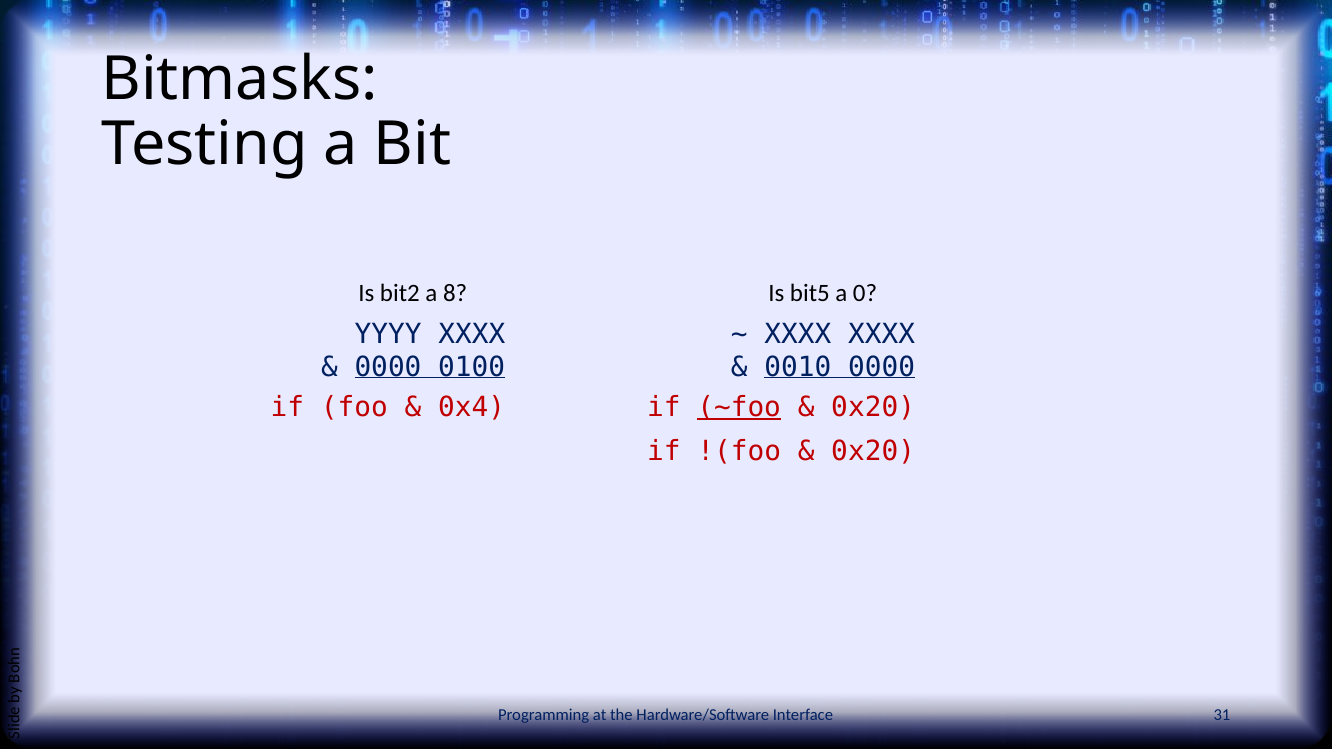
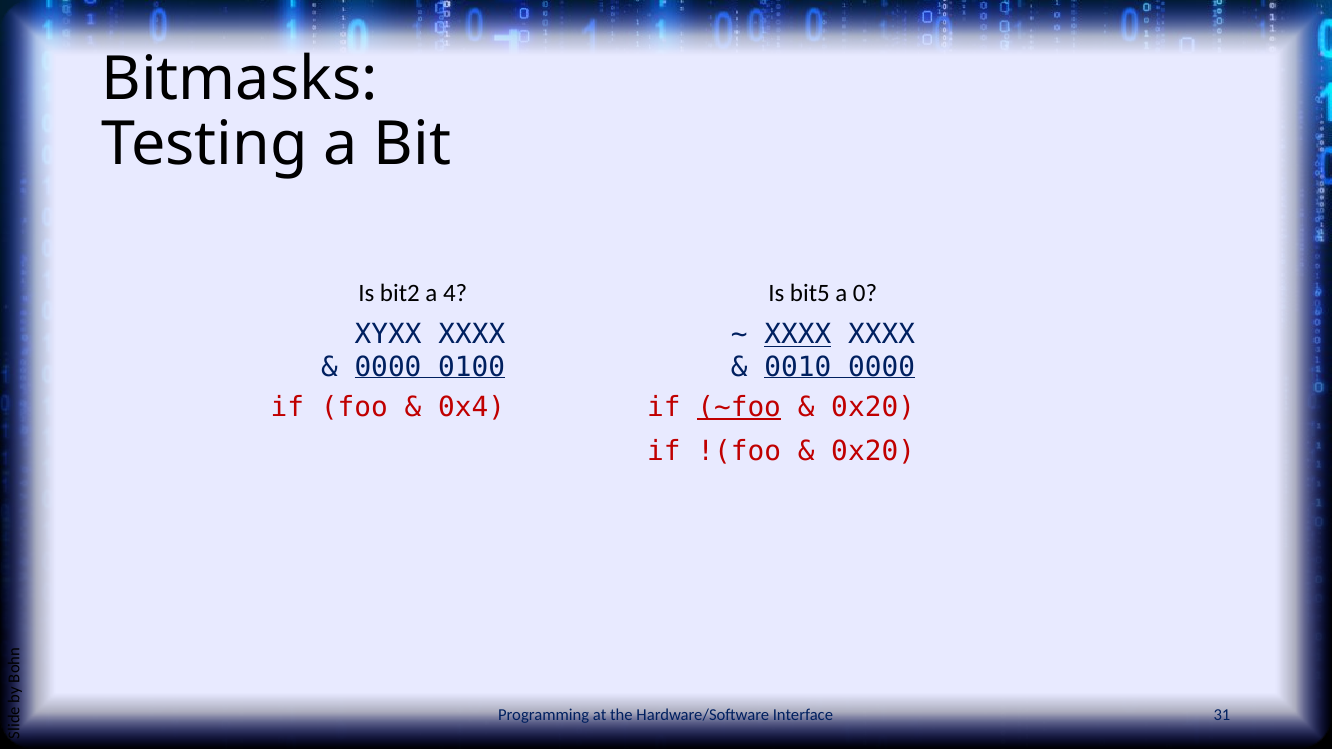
8: 8 -> 4 (455, 294)
YYYY: YYYY -> XYXX (388, 335)
XXXX underline: none -> present (798, 335)
